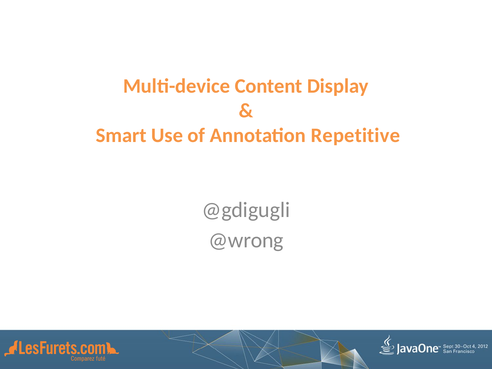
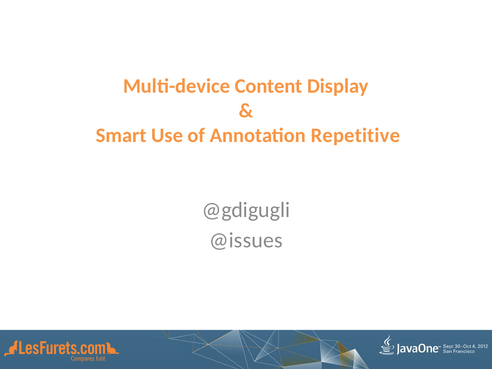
@wrong: @wrong -> @issues (246, 240)
